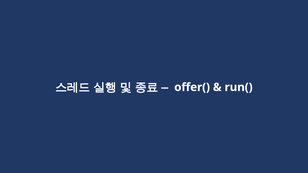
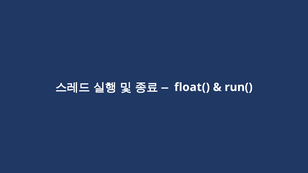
offer(: offer( -> float( (192, 87)
